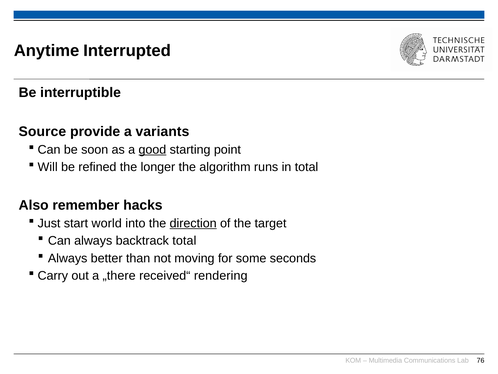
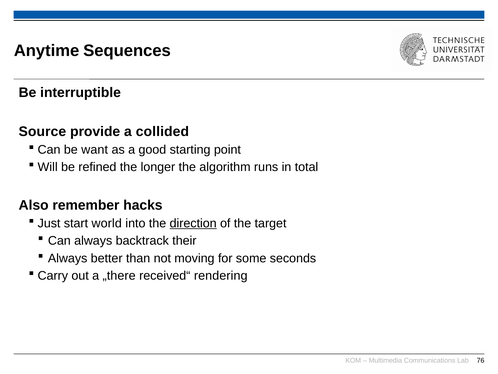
Interrupted: Interrupted -> Sequences (127, 51)
variants: variants -> collided (162, 131)
soon: soon -> want (95, 150)
good underline: present -> none (152, 150)
backtrack total: total -> their (184, 241)
